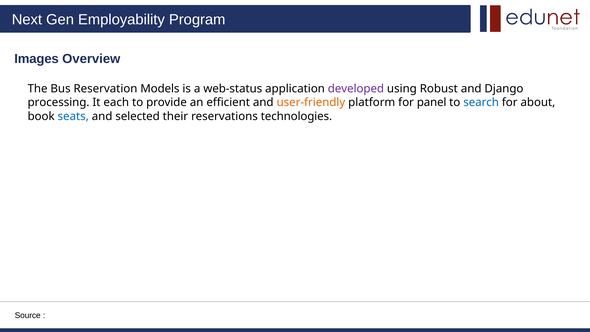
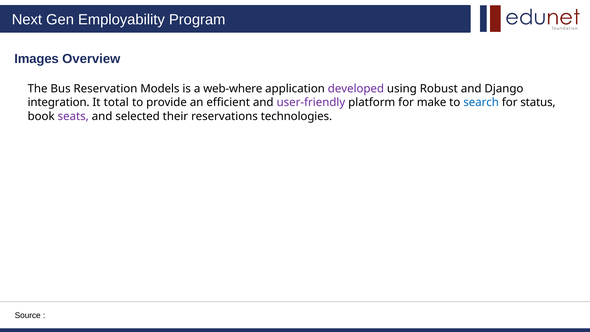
web-status: web-status -> web-where (233, 89)
processing: processing -> integration (59, 102)
each: each -> total (116, 102)
user-friendly colour: orange -> purple (311, 102)
panel: panel -> make (432, 102)
about: about -> status (538, 102)
seats colour: blue -> purple (73, 116)
